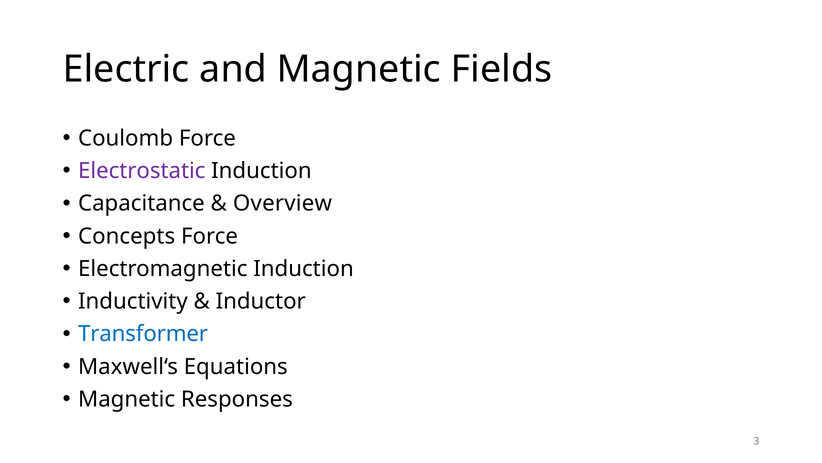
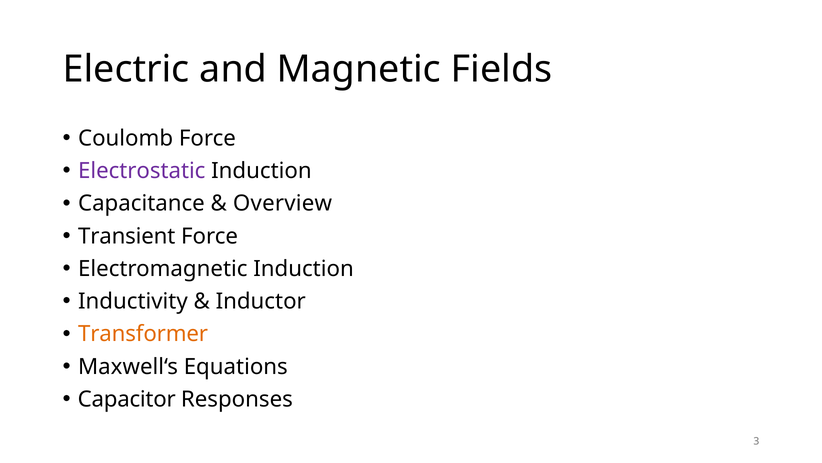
Concepts: Concepts -> Transient (127, 236)
Transformer colour: blue -> orange (143, 334)
Magnetic: Magnetic -> Capacitor (127, 399)
